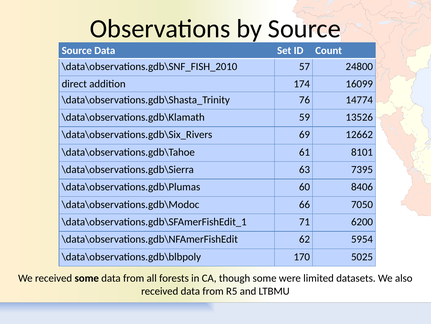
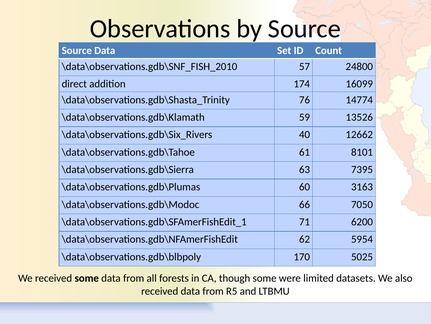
69: 69 -> 40 (305, 134)
8406: 8406 -> 3163 (362, 187)
